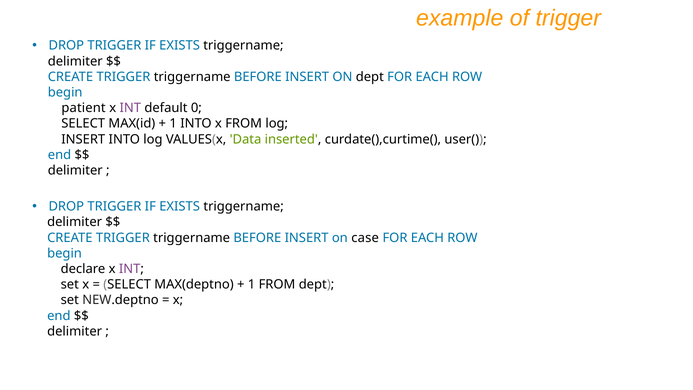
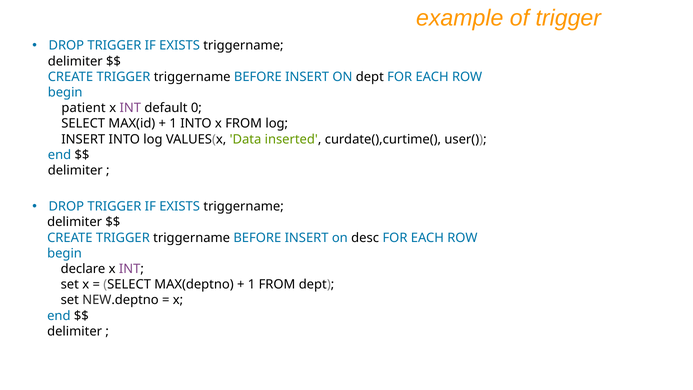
case: case -> desc (365, 238)
